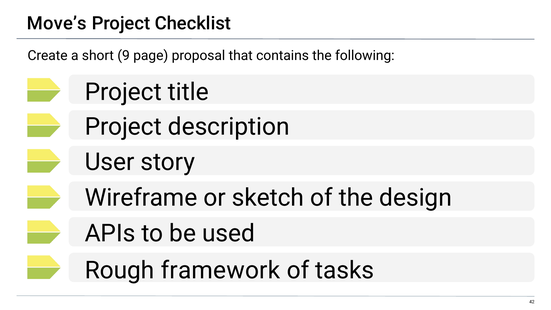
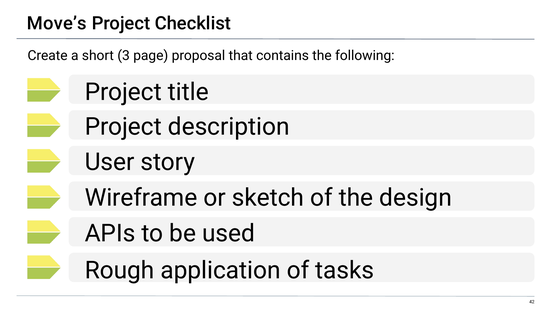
9: 9 -> 3 (124, 55)
framework: framework -> application (221, 270)
